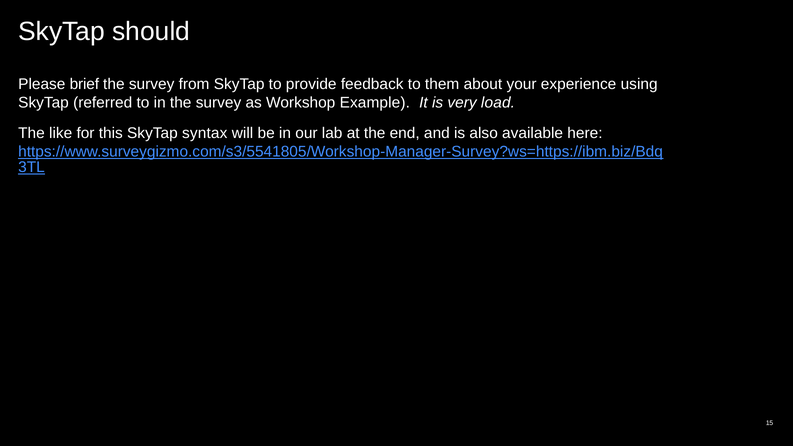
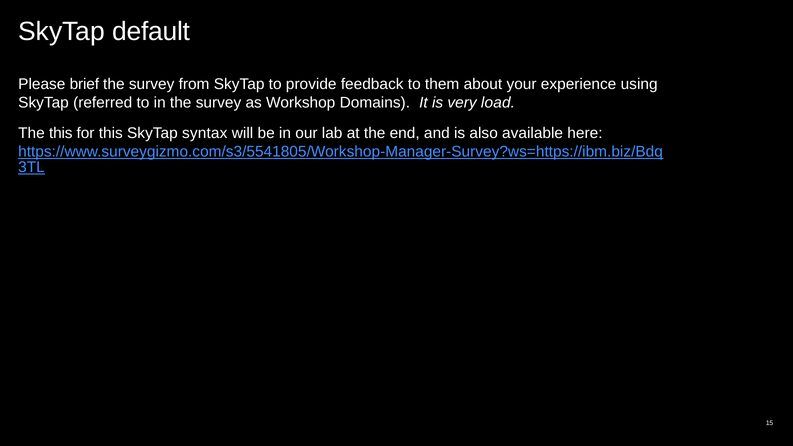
should: should -> default (151, 32)
Example: Example -> Domains (375, 102)
The like: like -> this (61, 133)
